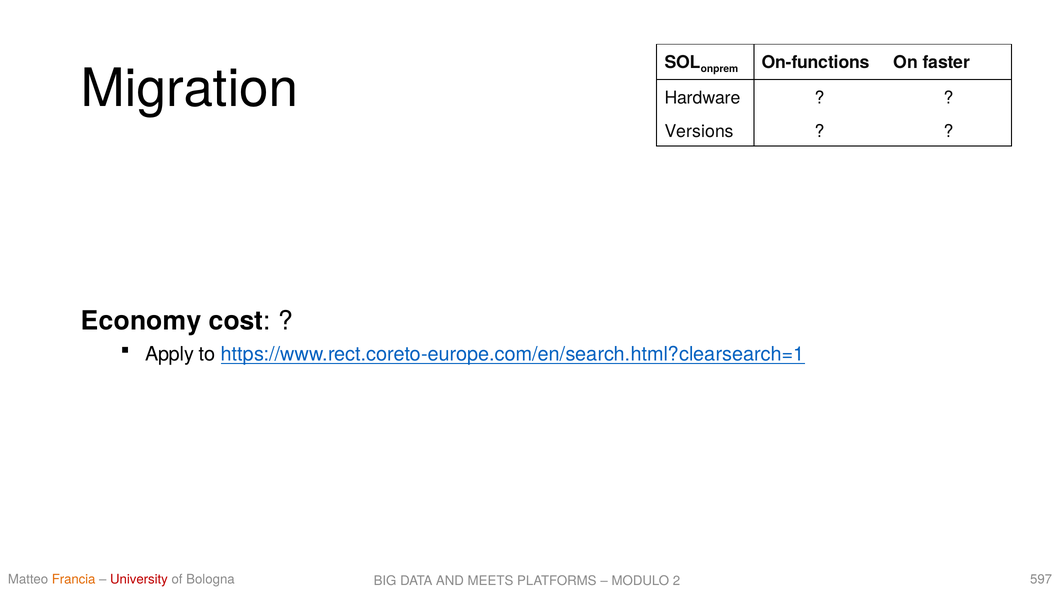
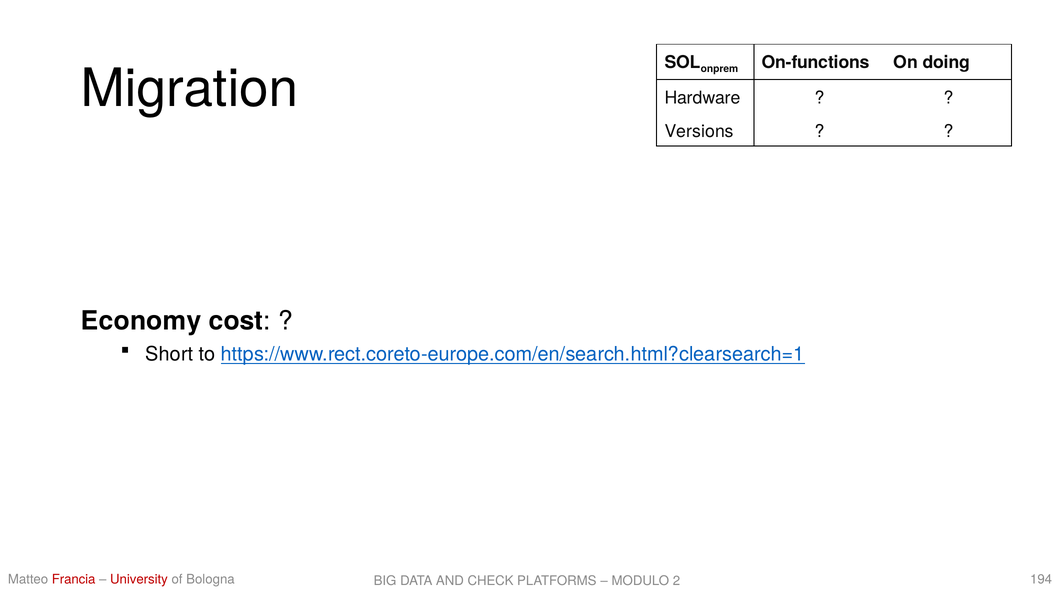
faster: faster -> doing (946, 62)
Apply: Apply -> Short (169, 355)
Francia colour: orange -> red (74, 580)
597: 597 -> 194 (1041, 580)
MEETS: MEETS -> CHECK (491, 581)
